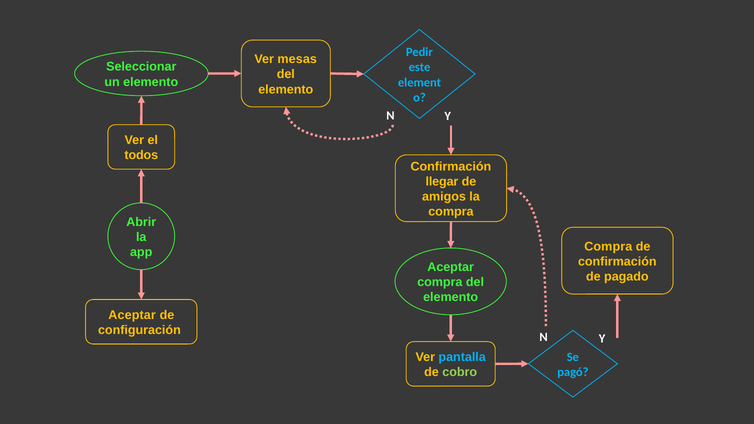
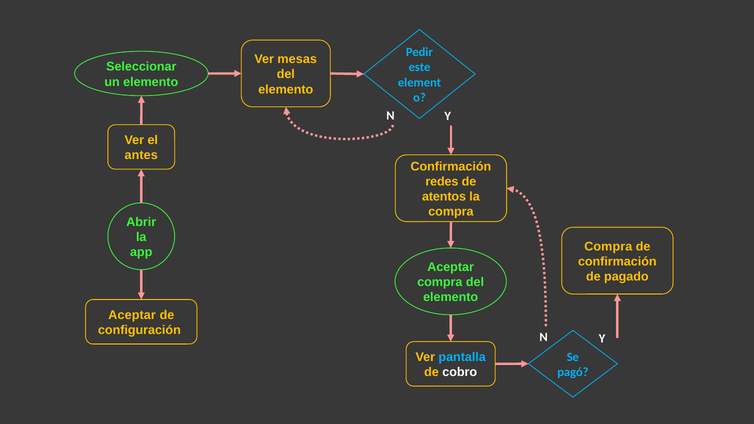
todos: todos -> antes (141, 155)
llegar: llegar -> redes (442, 182)
amigos: amigos -> atentos (444, 197)
cobro colour: light green -> white (460, 372)
